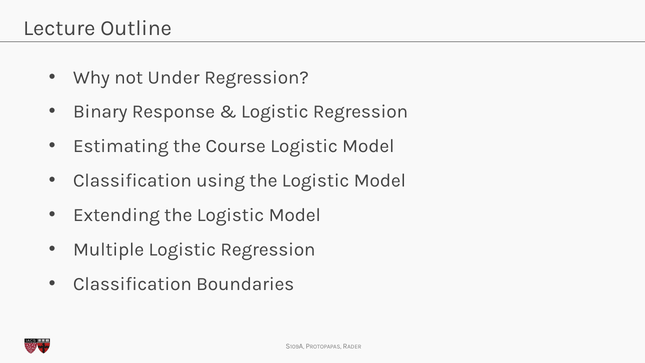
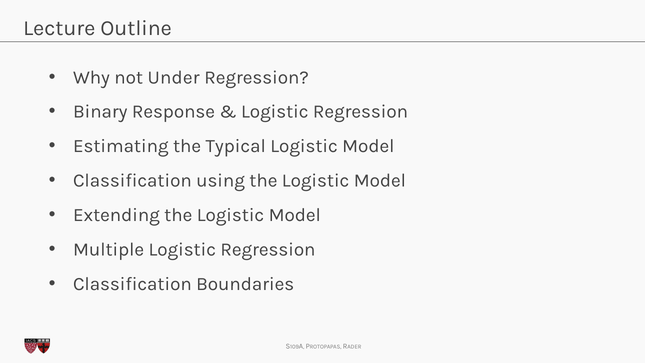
Course: Course -> Typical (236, 146)
